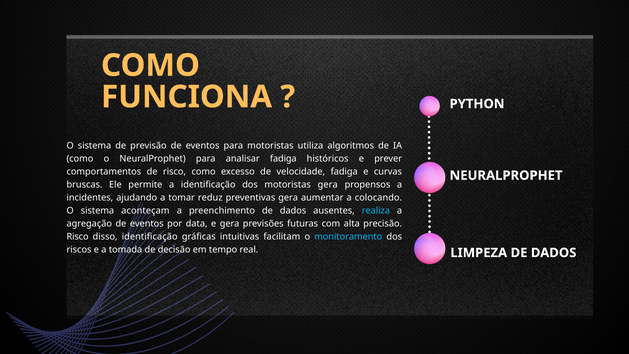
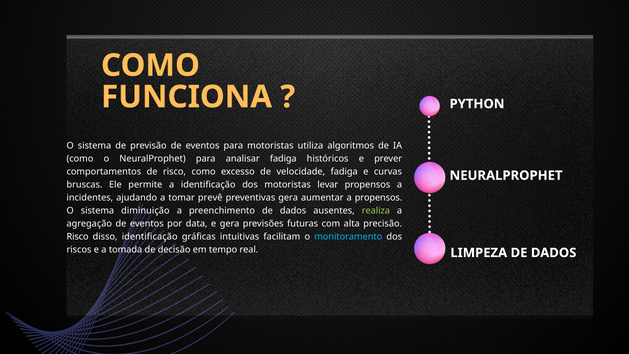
motoristas gera: gera -> levar (328, 185)
reduz: reduz -> prevê (210, 198)
a colocando: colocando -> propensos (379, 198)
aconteçam: aconteçam -> diminuição (145, 211)
realiza colour: light blue -> light green (376, 211)
